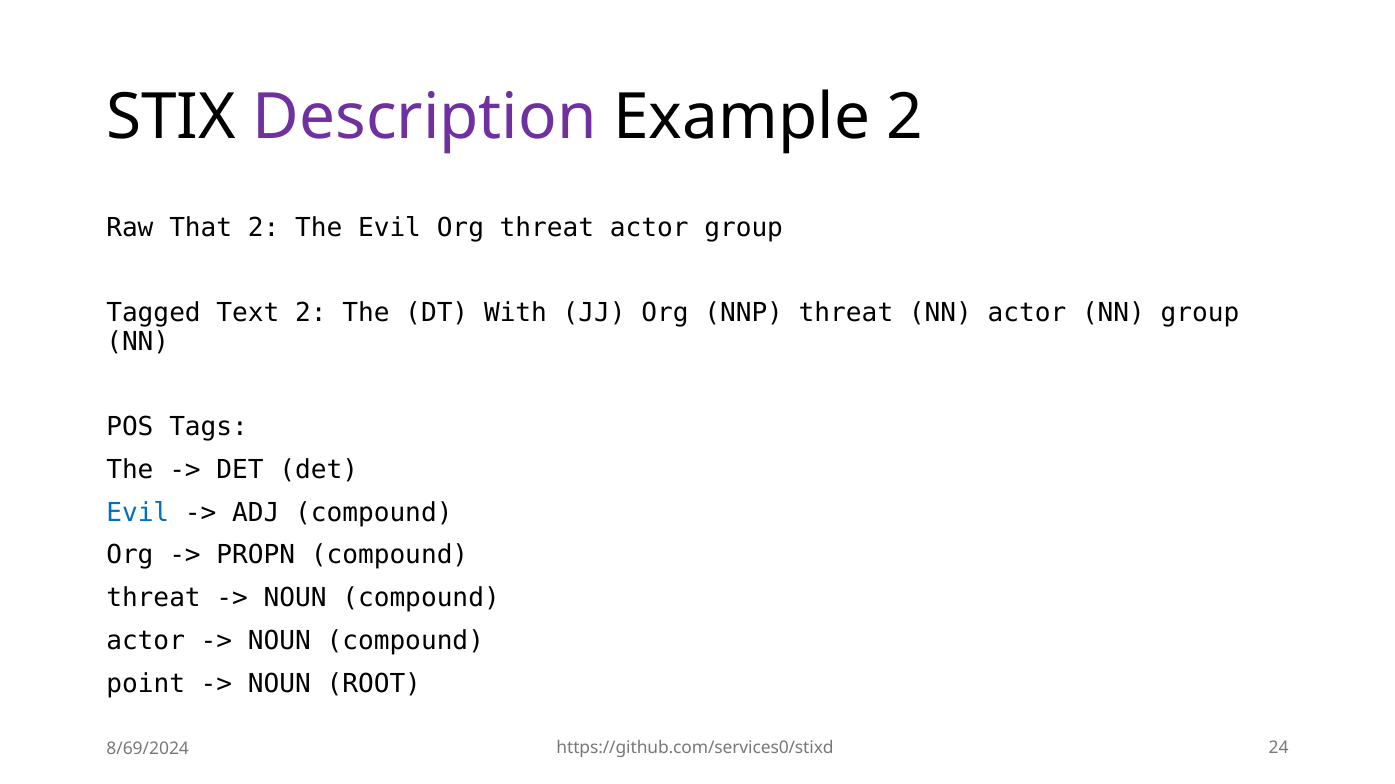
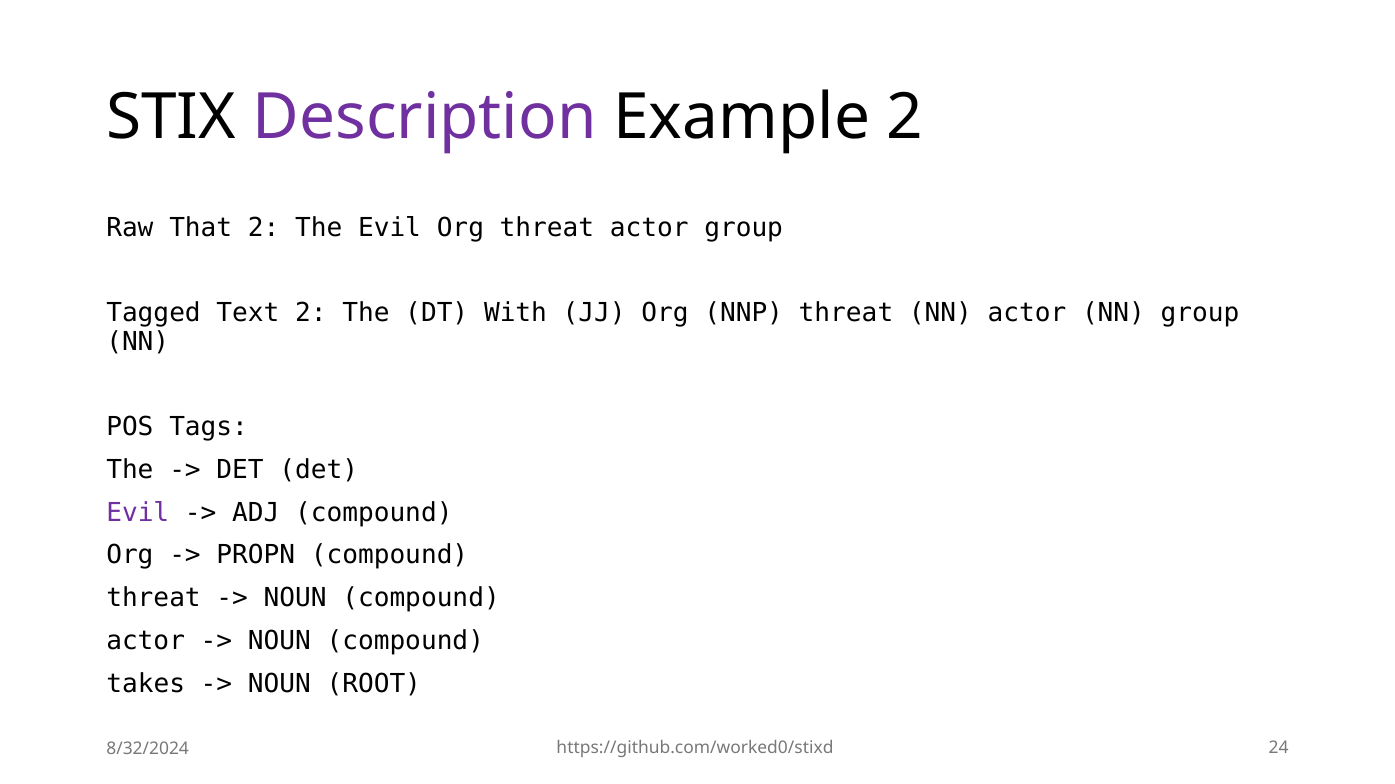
Evil colour: blue -> purple (138, 513)
point: point -> takes (146, 684)
https://github.com/services0/stixd: https://github.com/services0/stixd -> https://github.com/worked0/stixd (695, 748)
8/69/2024: 8/69/2024 -> 8/32/2024 (148, 749)
